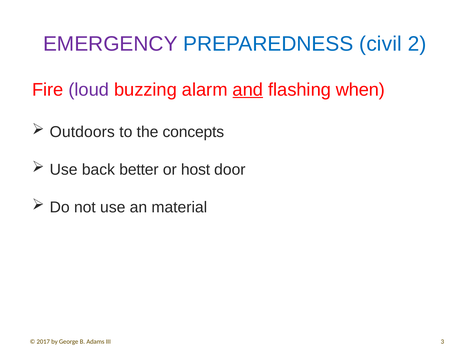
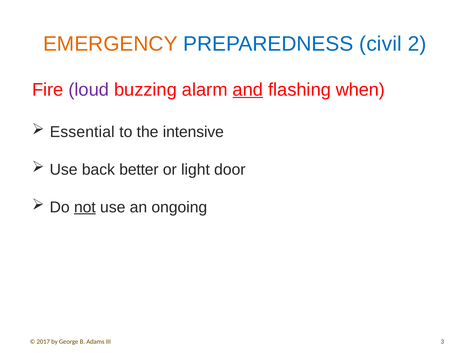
EMERGENCY colour: purple -> orange (110, 44)
Outdoors: Outdoors -> Essential (82, 132)
concepts: concepts -> intensive (193, 132)
host: host -> light (195, 169)
not underline: none -> present (85, 207)
material: material -> ongoing (179, 207)
